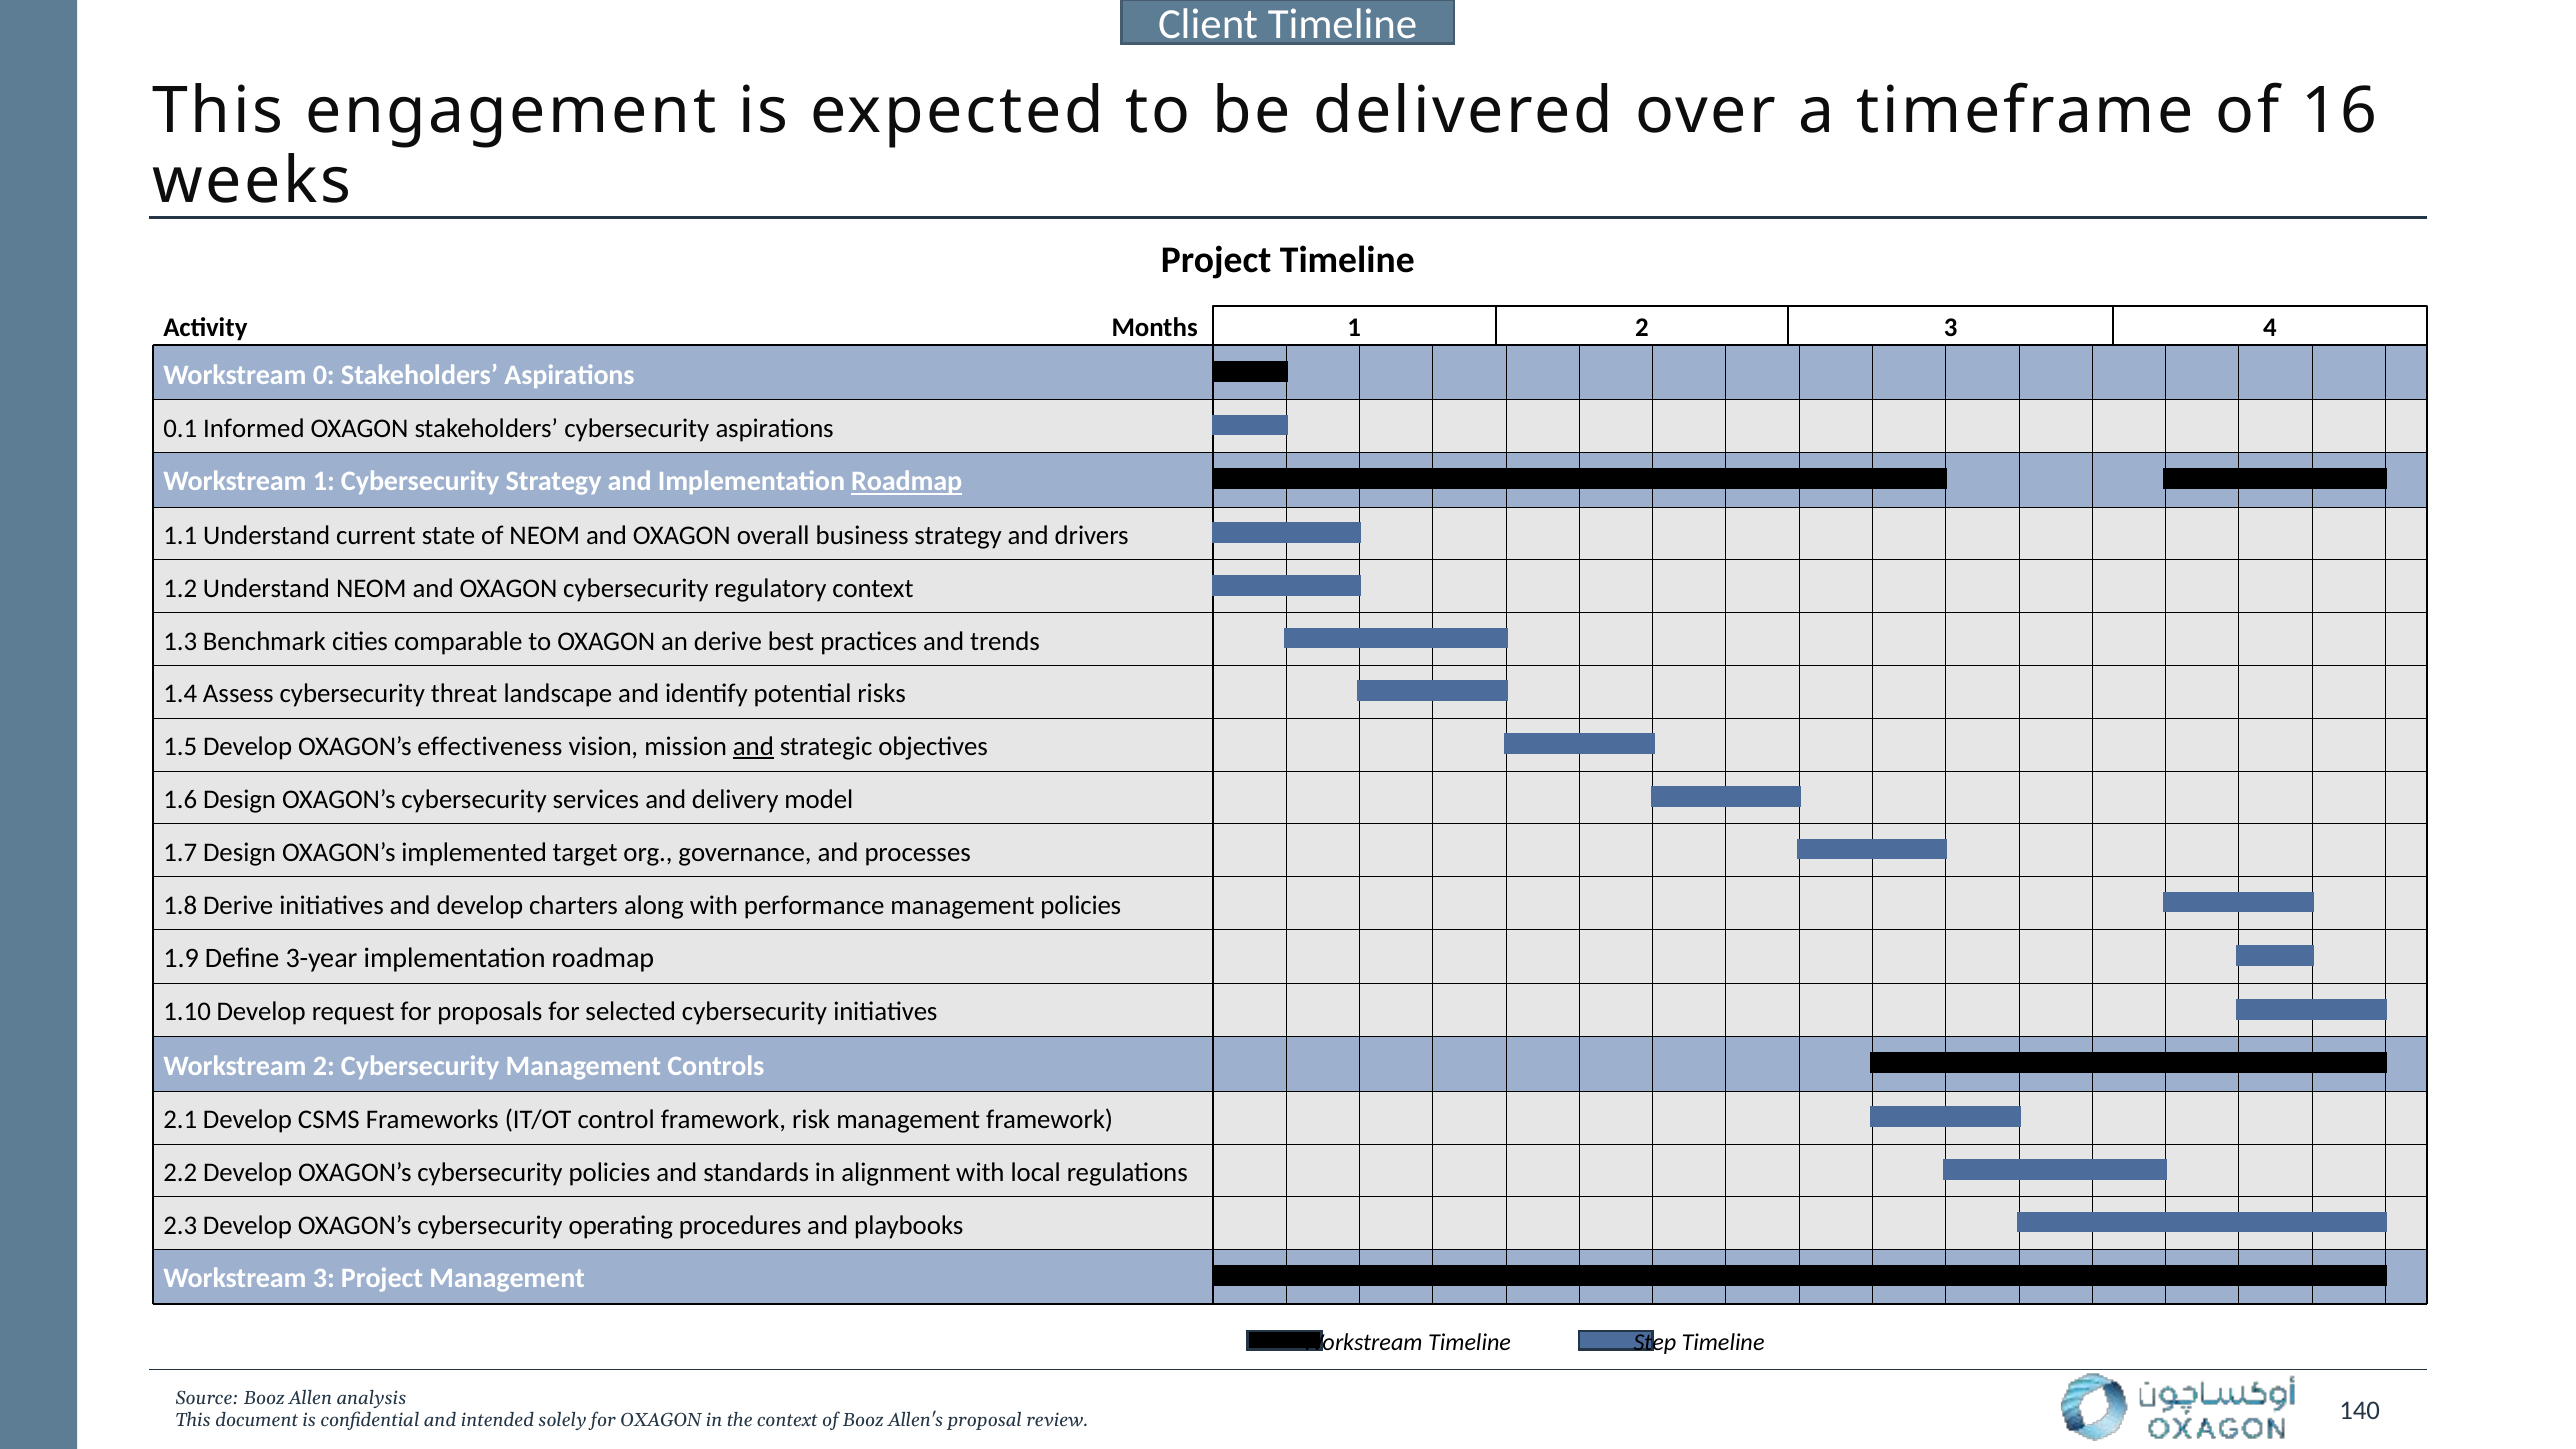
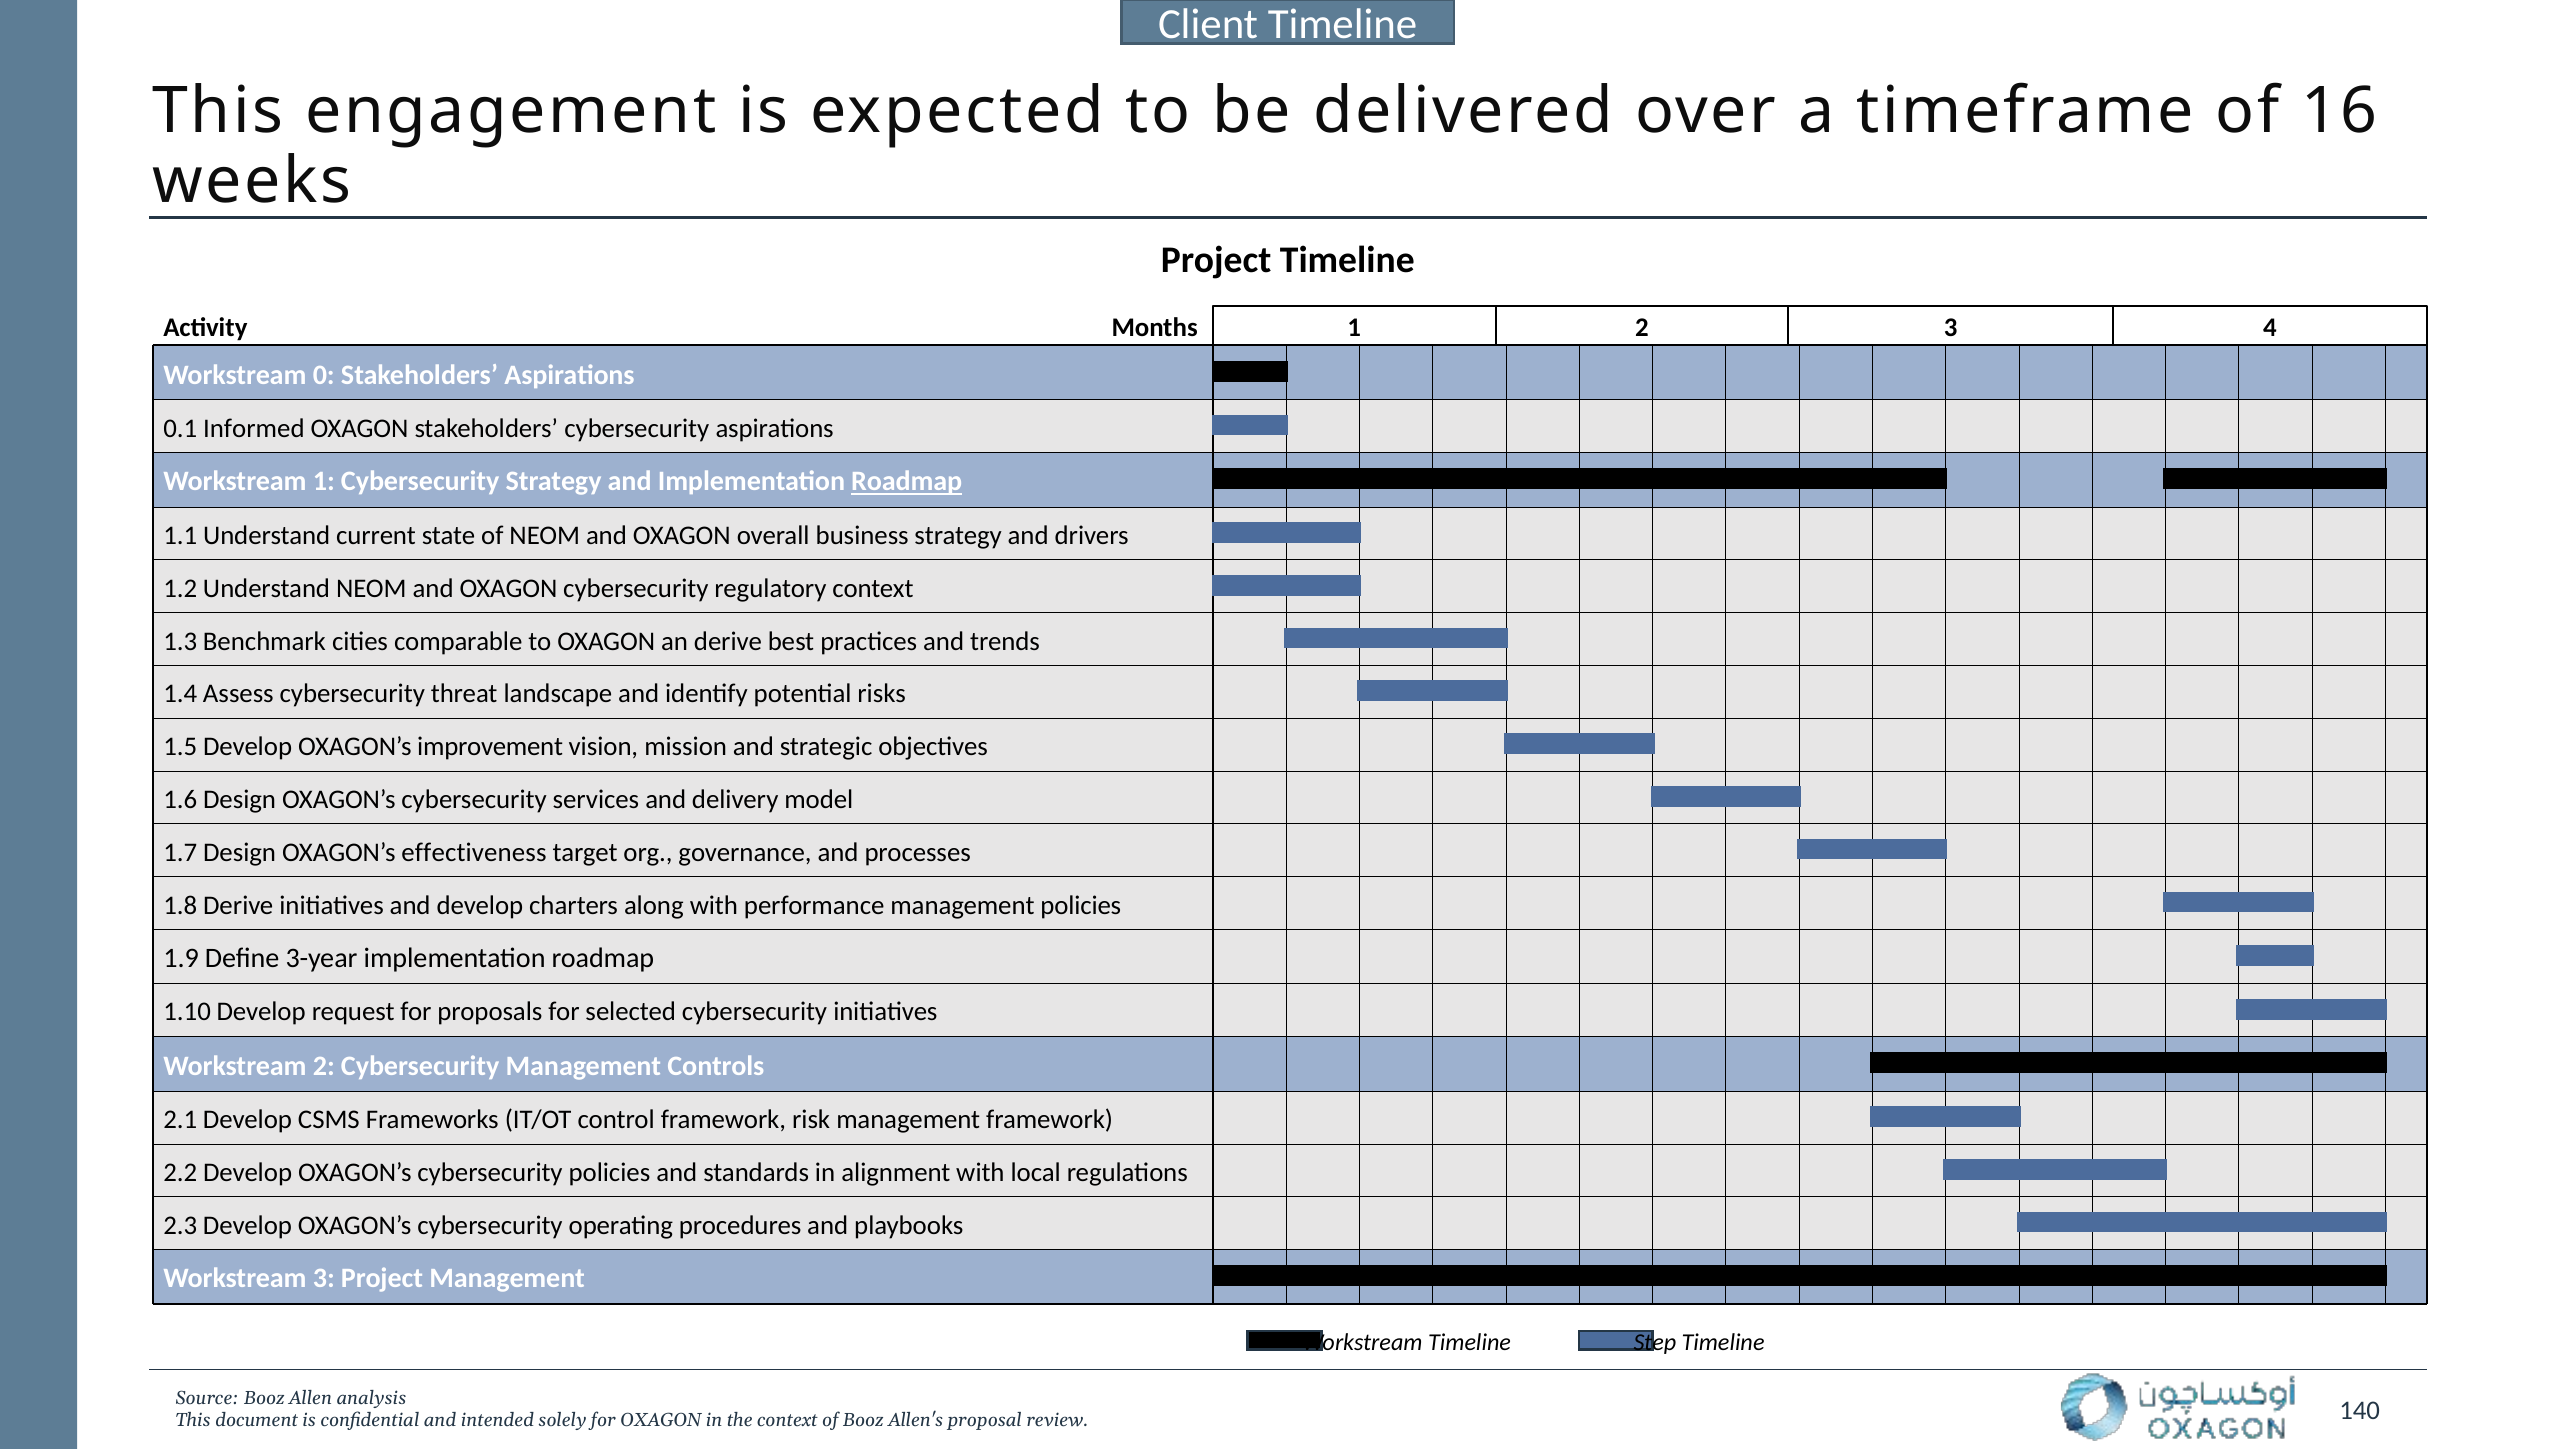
effectiveness: effectiveness -> improvement (490, 747)
and underline: present -> none (753, 747)
implemented: implemented -> effectiveness (474, 852)
